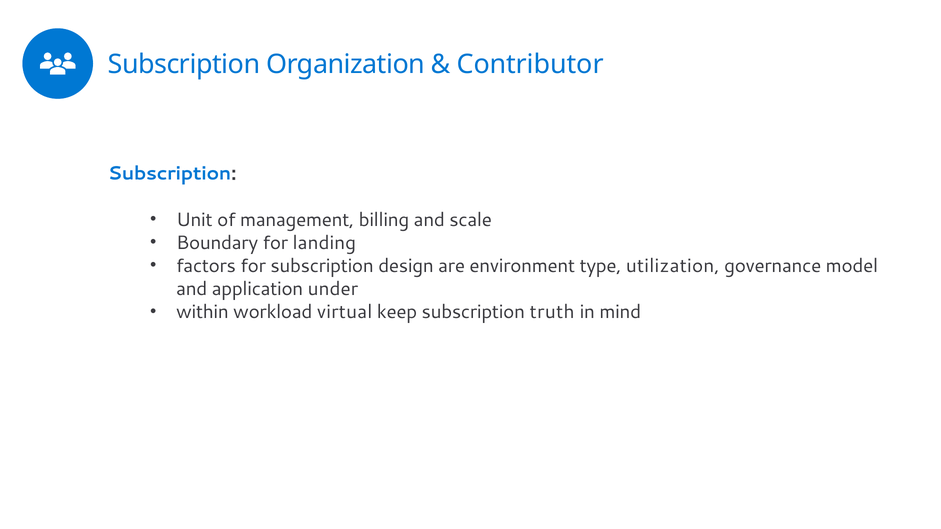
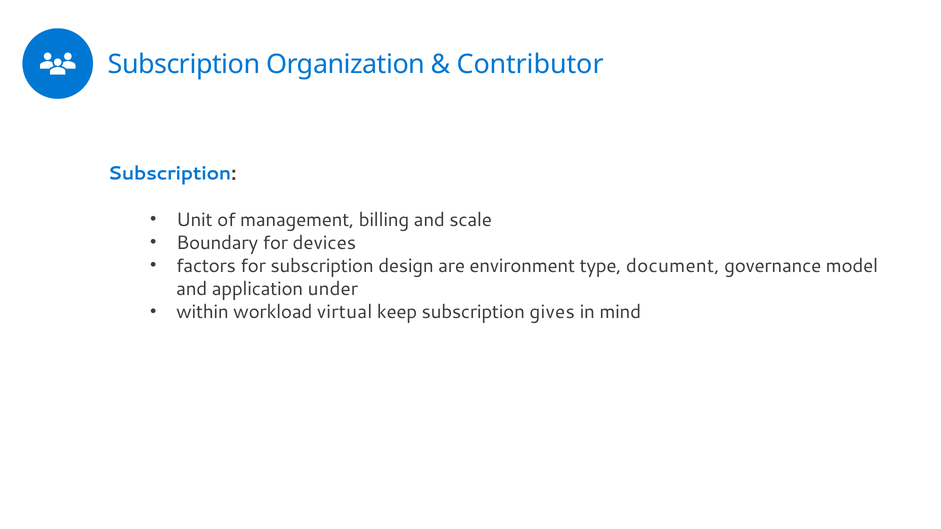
landing: landing -> devices (324, 243)
utilization: utilization -> document (673, 266)
truth: truth -> gives (552, 312)
